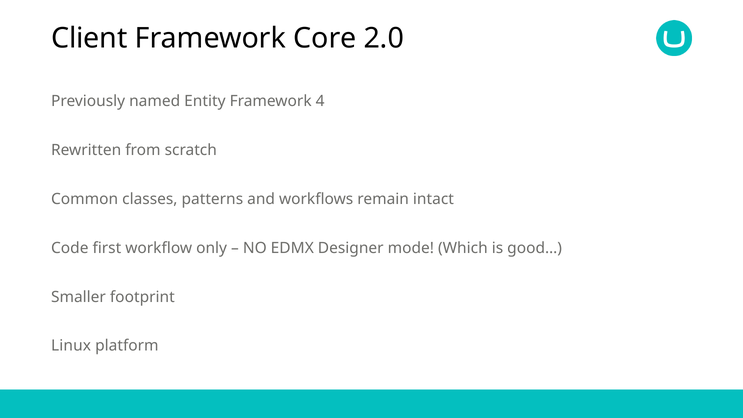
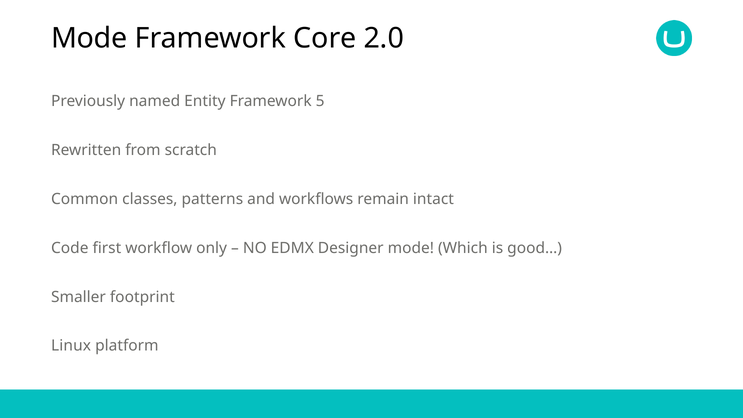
Client: Client -> Mode (89, 38)
4: 4 -> 5 (320, 101)
